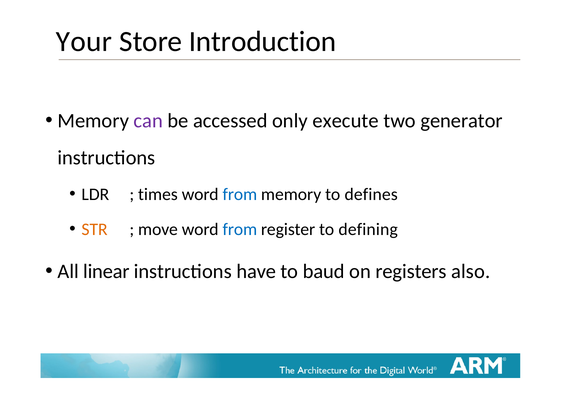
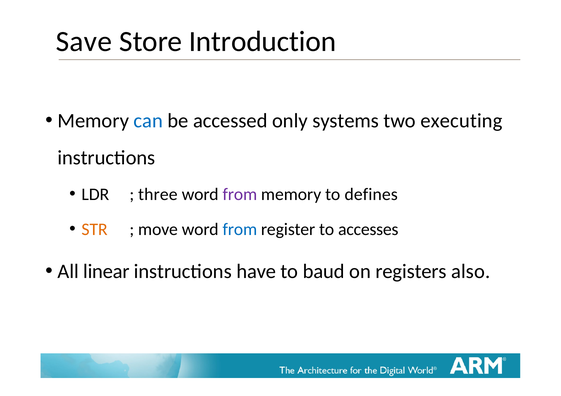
Your: Your -> Save (84, 41)
can colour: purple -> blue (148, 121)
execute: execute -> systems (346, 121)
generator: generator -> executing (461, 121)
times: times -> three (158, 195)
from colour: blue -> purple (240, 195)
defining: defining -> accesses (368, 230)
